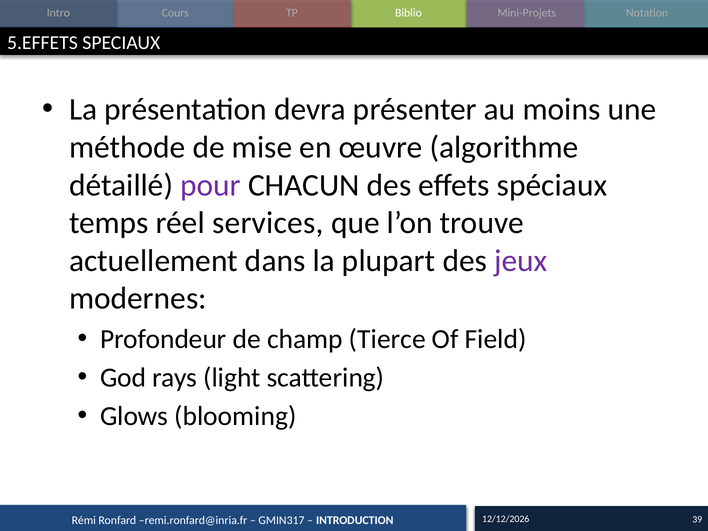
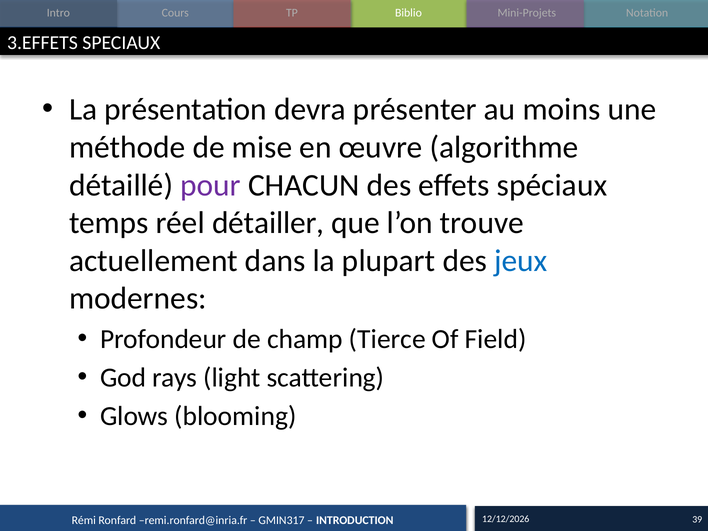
5.EFFETS: 5.EFFETS -> 3.EFFETS (42, 43)
services: services -> détailler (268, 223)
jeux colour: purple -> blue (521, 261)
